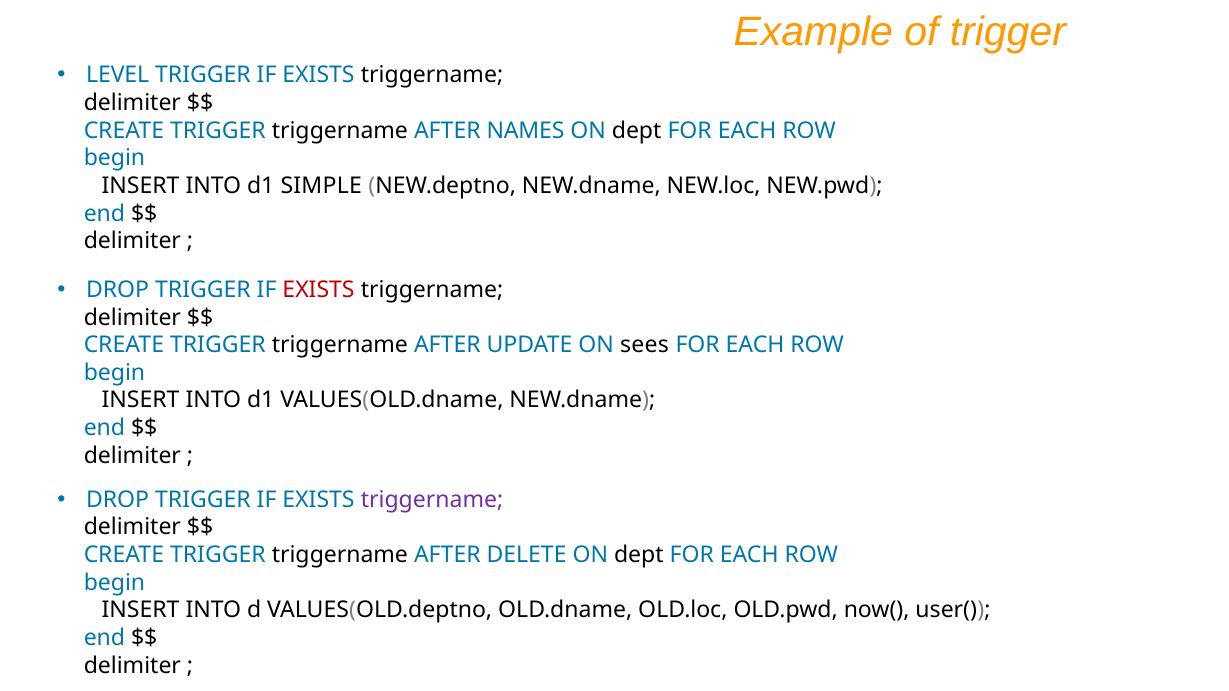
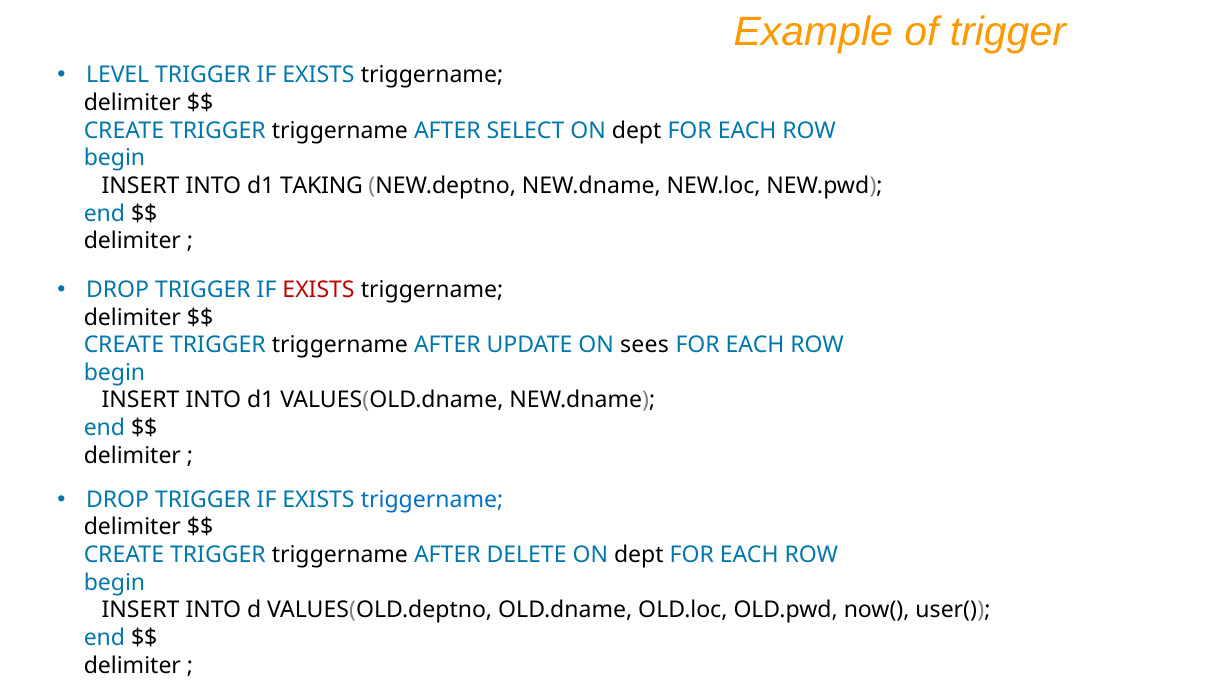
NAMES: NAMES -> SELECT (525, 131)
SIMPLE: SIMPLE -> TAKING (321, 186)
triggername colour: purple -> blue (432, 500)
